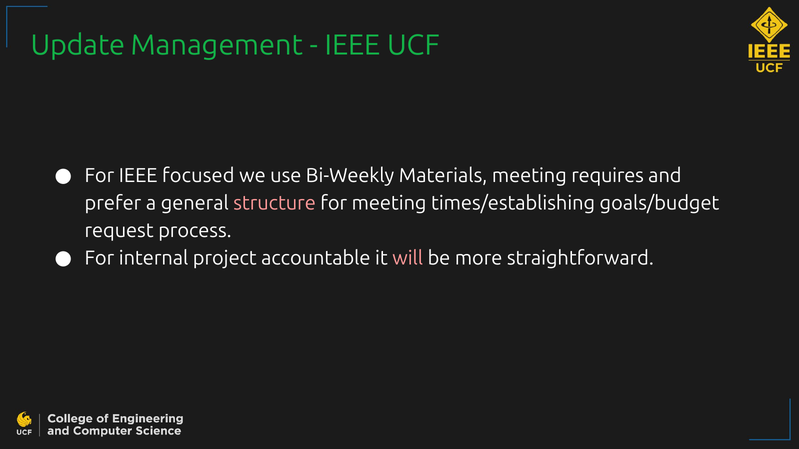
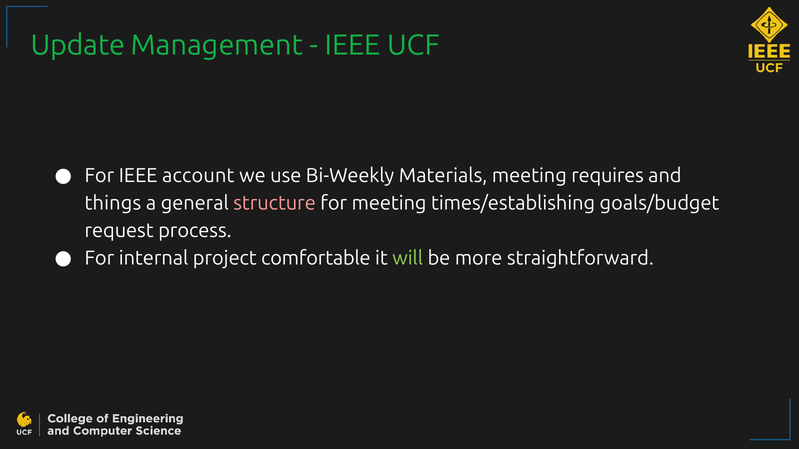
focused: focused -> account (198, 176)
prefer: prefer -> things (113, 203)
accountable: accountable -> comfortable (316, 259)
will colour: pink -> light green (408, 259)
